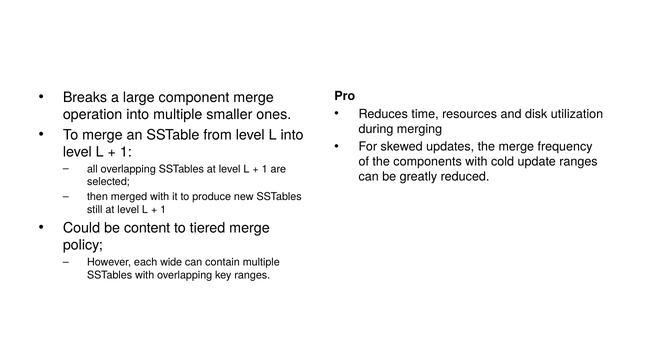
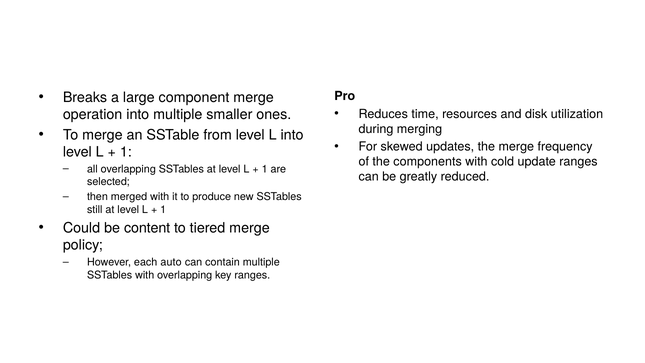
wide: wide -> auto (171, 262)
